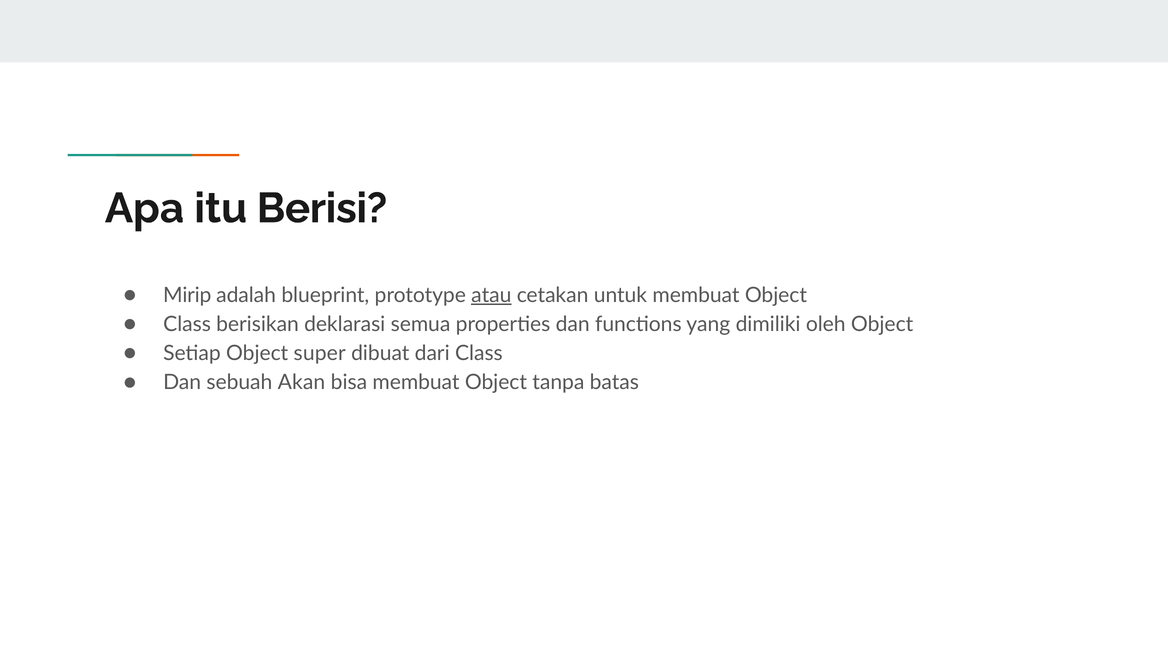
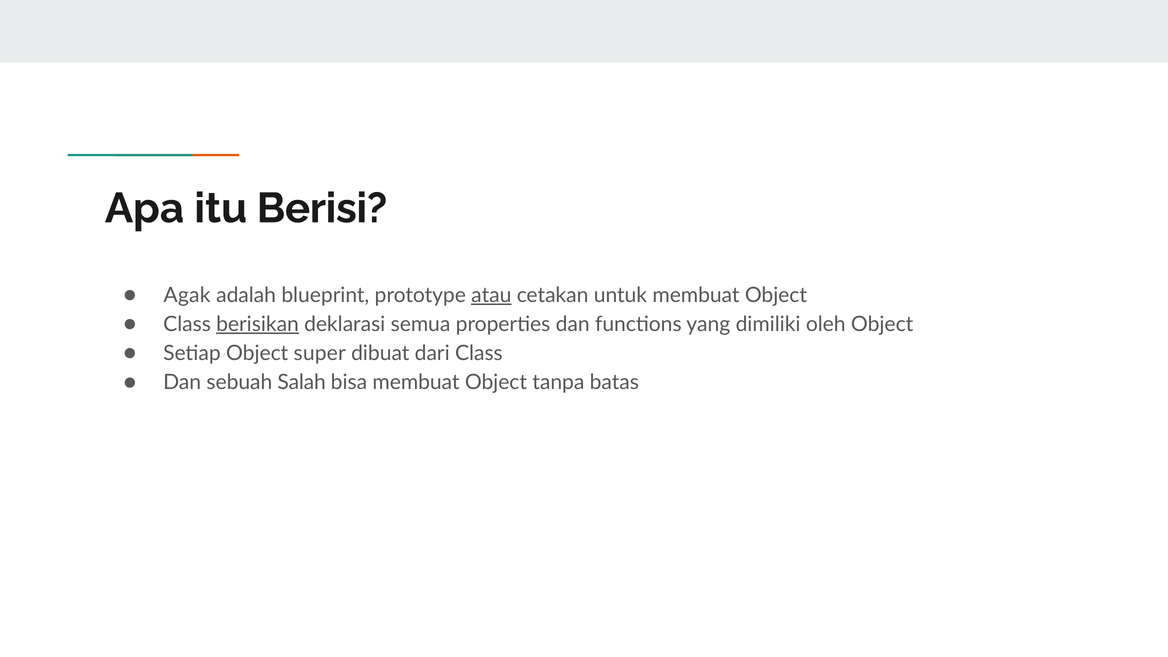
Mirip: Mirip -> Agak (187, 295)
berisikan underline: none -> present (258, 324)
Akan: Akan -> Salah (302, 382)
